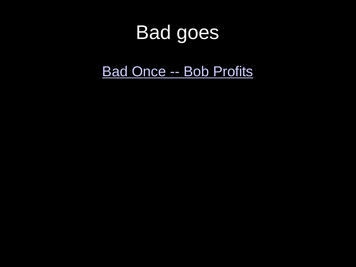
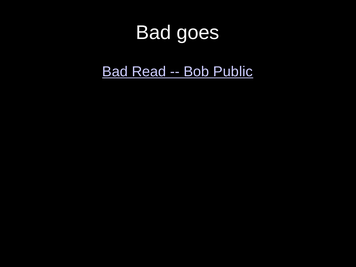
Once: Once -> Read (149, 72)
Profits: Profits -> Public (233, 72)
